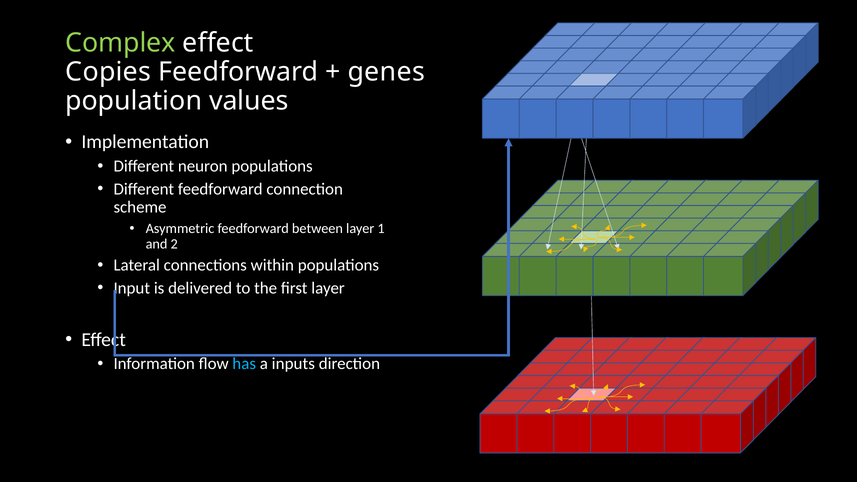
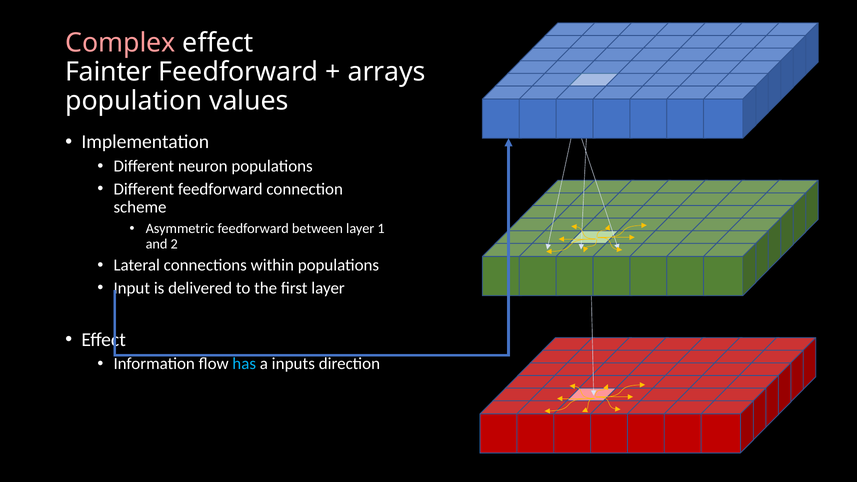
Complex colour: light green -> pink (120, 43)
Copies: Copies -> Fainter (109, 72)
genes: genes -> arrays (387, 72)
